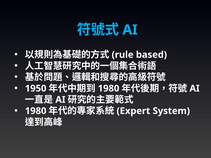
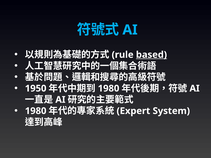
based underline: none -> present (151, 55)
